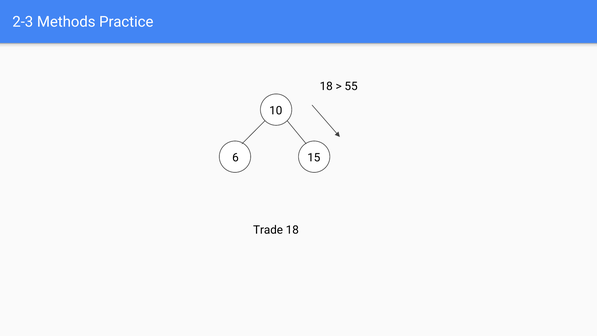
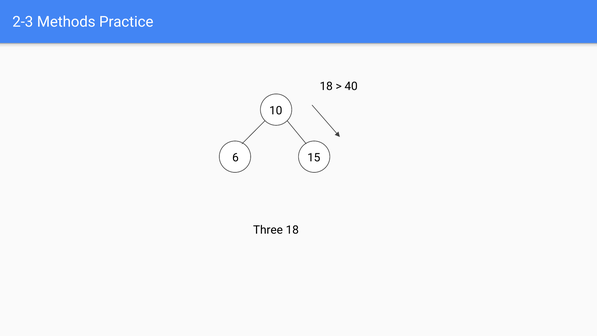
55: 55 -> 40 (351, 86)
Trade: Trade -> Three (268, 230)
